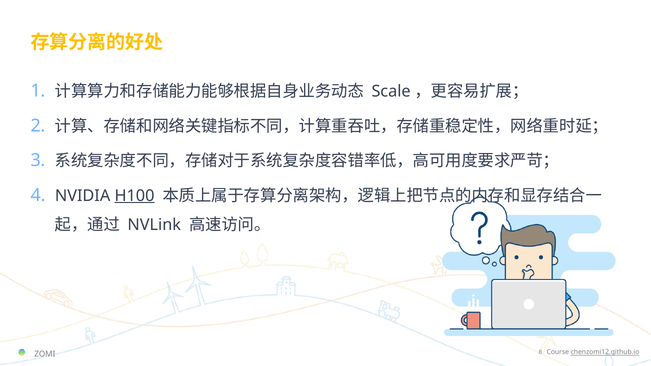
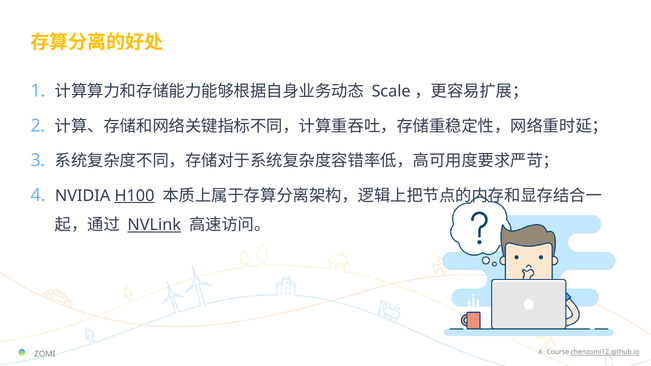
NVLink underline: none -> present (154, 225)
